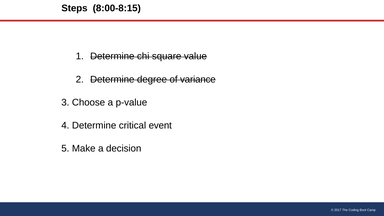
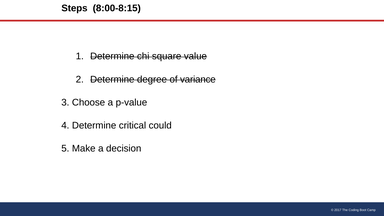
event: event -> could (160, 125)
